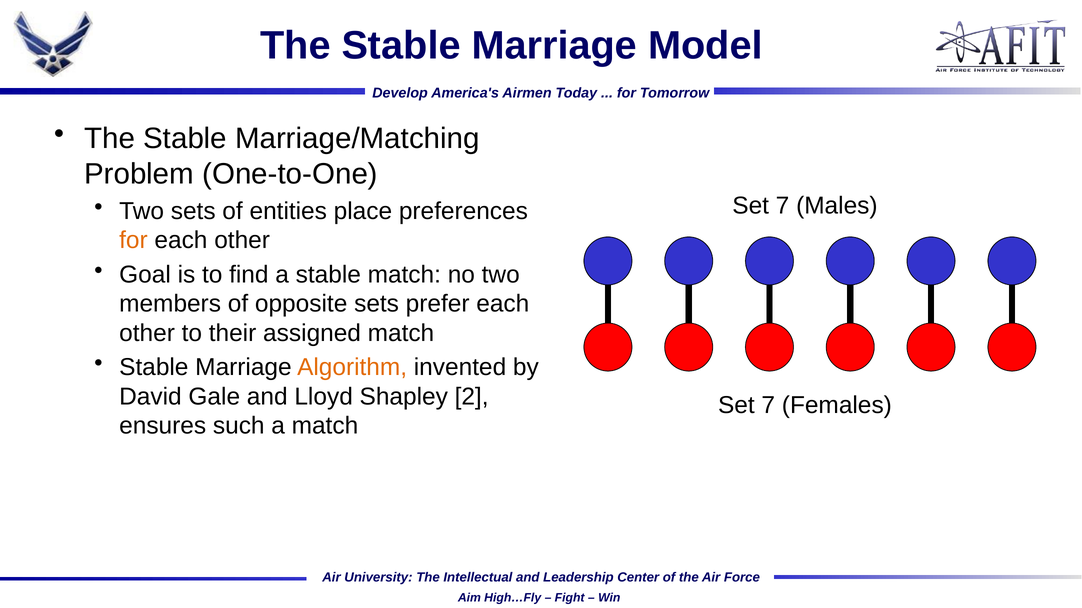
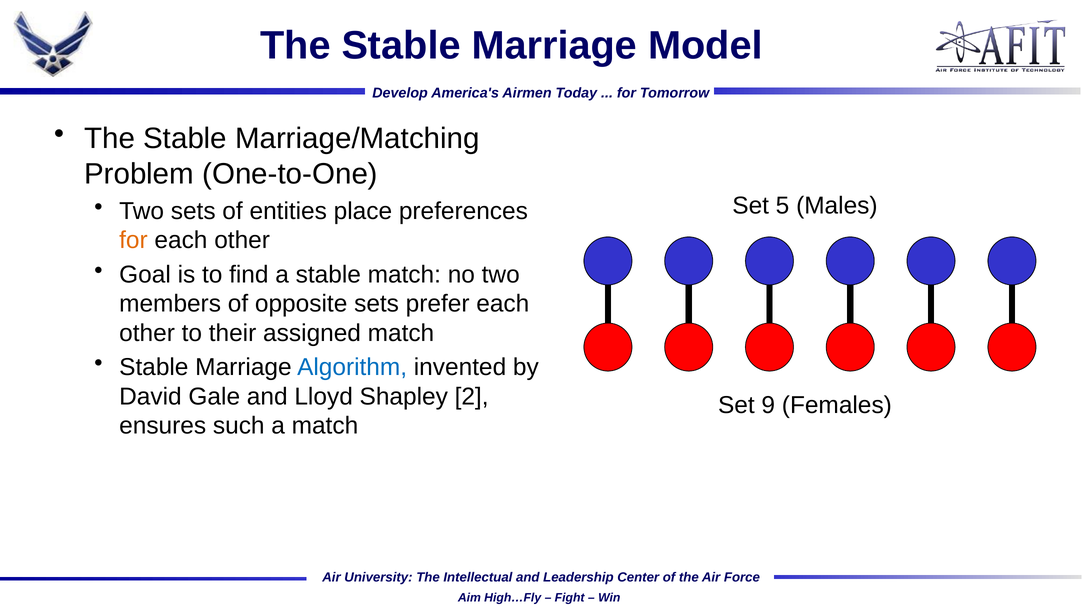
7: 7 -> 5 (783, 206)
Algorithm colour: orange -> blue (352, 368)
7: 7 -> 9 (768, 405)
